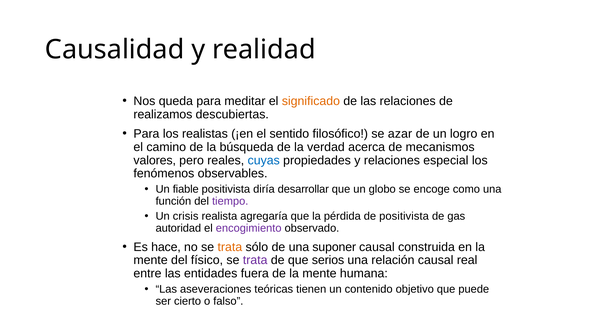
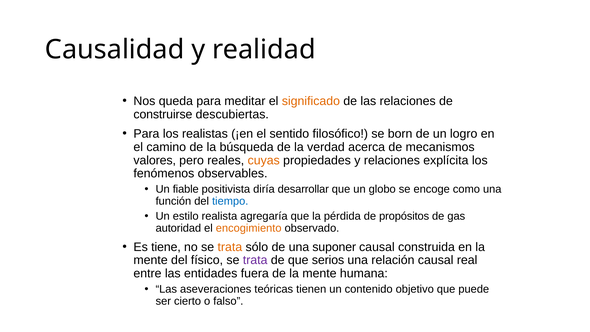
realizamos: realizamos -> construirse (163, 114)
azar: azar -> born (400, 134)
cuyas colour: blue -> orange (264, 160)
especial: especial -> explícita (446, 160)
tiempo colour: purple -> blue (230, 201)
crisis: crisis -> estilo (186, 216)
de positivista: positivista -> propósitos (404, 216)
encogimiento colour: purple -> orange (249, 228)
hace: hace -> tiene (166, 247)
